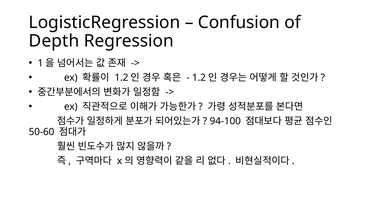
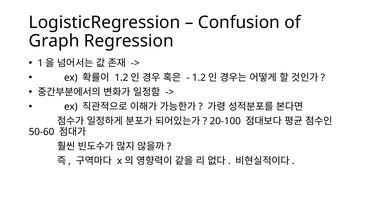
Depth: Depth -> Graph (54, 41)
94-100: 94-100 -> 20-100 (225, 121)
